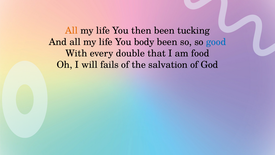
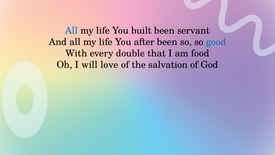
All colour: orange -> blue (71, 31)
then: then -> built (141, 31)
tucking: tucking -> servant (194, 31)
body: body -> after (144, 42)
fails: fails -> love (109, 65)
